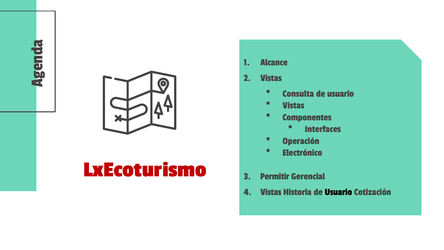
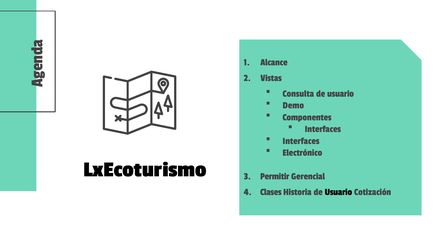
Vistas: Vistas -> Demo (293, 105)
Operación: Operación -> Interfaces (301, 141)
LxEcoturismo colour: red -> black (145, 169)
Vistas: Vistas -> Clases (271, 192)
